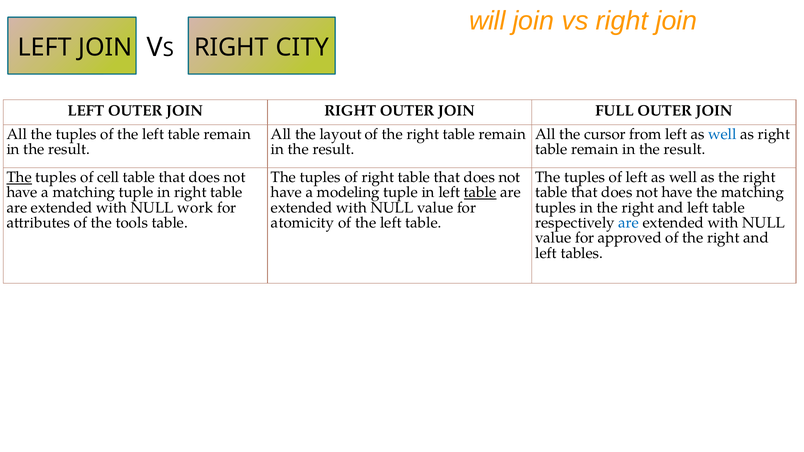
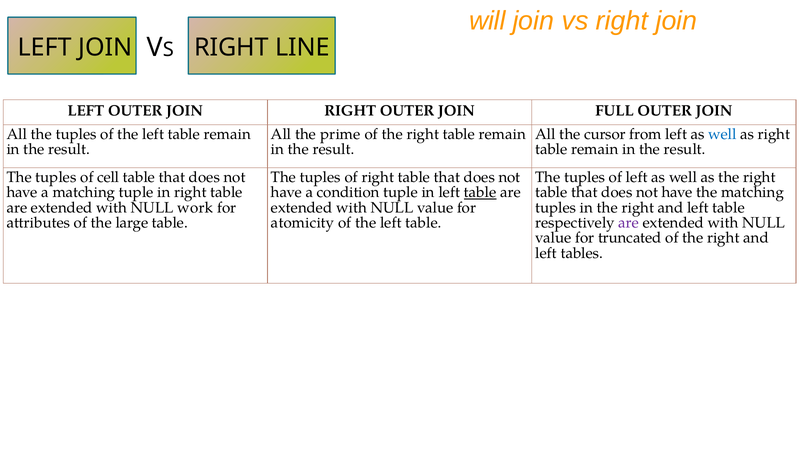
CITY: CITY -> LINE (303, 48)
layout: layout -> prime (340, 134)
The underline: present -> none (19, 177)
modeling: modeling -> condition (348, 193)
tools: tools -> large (132, 223)
are colour: blue -> purple (629, 223)
approved: approved -> truncated (630, 238)
